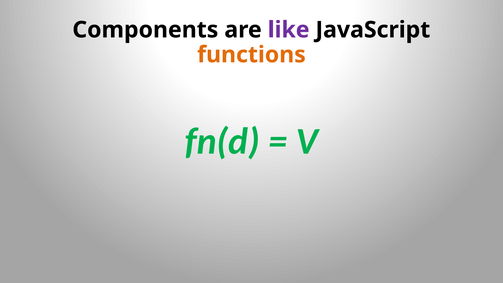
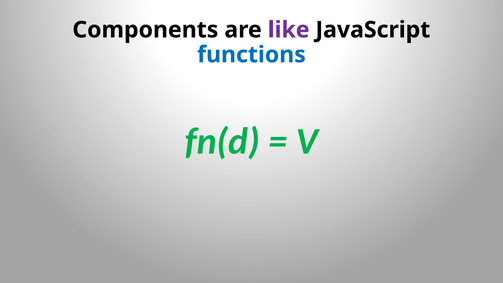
functions colour: orange -> blue (251, 55)
